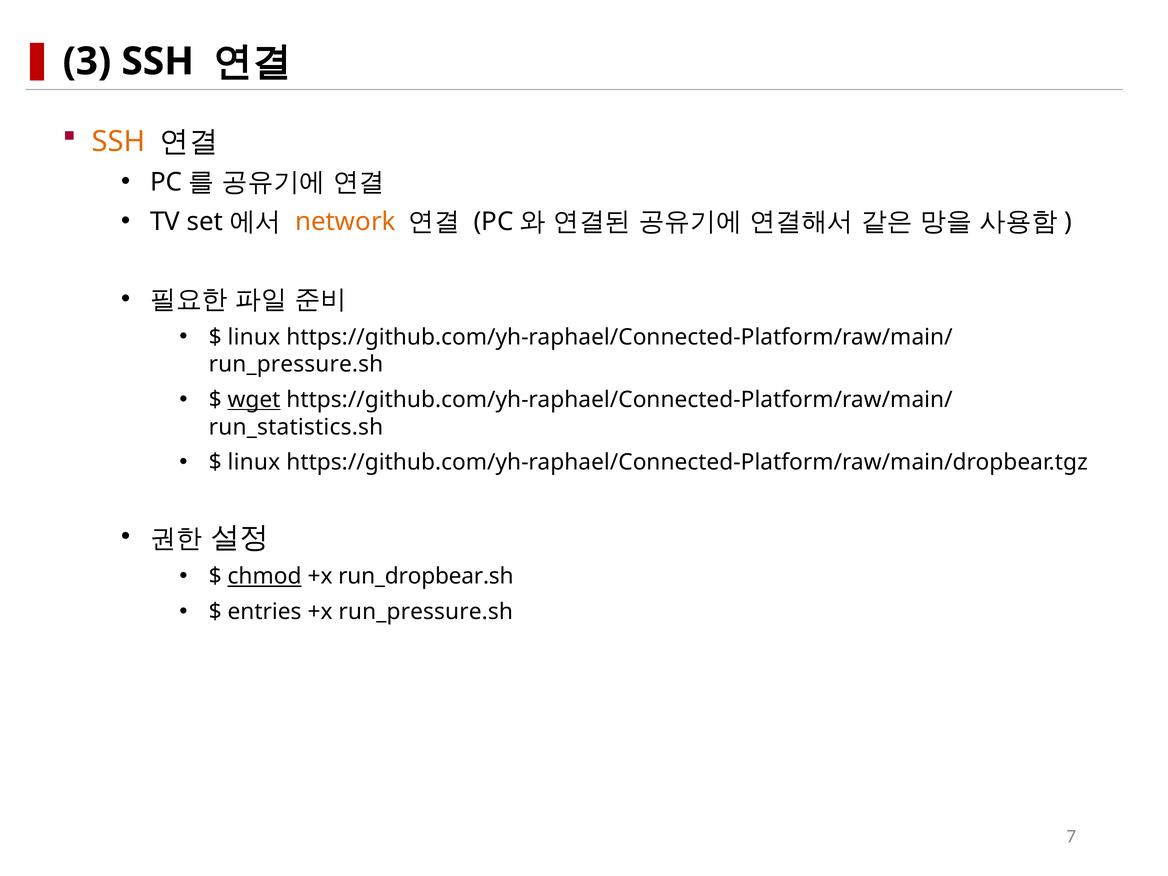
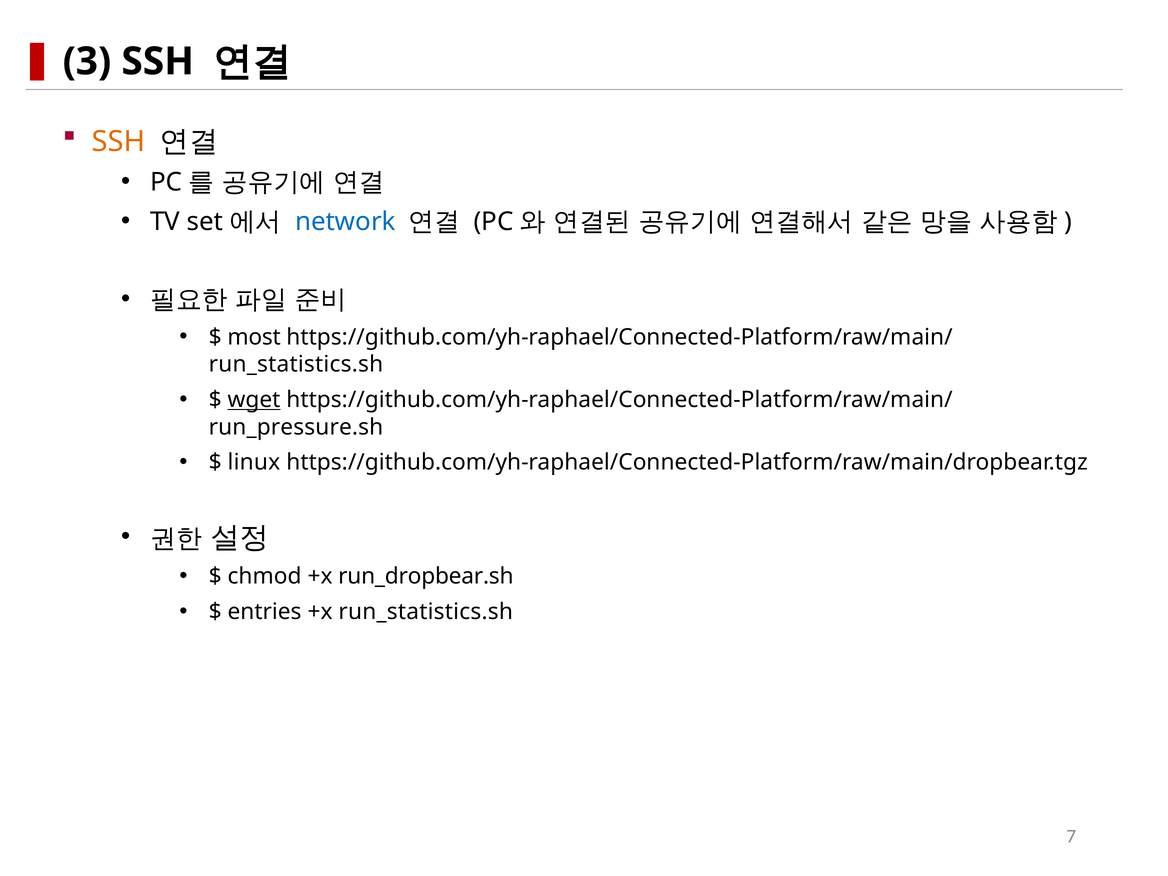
network colour: orange -> blue (345, 222)
linux: linux -> most (254, 337)
run_pressure.sh: run_pressure.sh -> run_statistics.sh (296, 364)
run_statistics.sh: run_statistics.sh -> run_pressure.sh (296, 427)
chmod underline: present -> none (265, 576)
+x run_pressure.sh: run_pressure.sh -> run_statistics.sh (426, 612)
